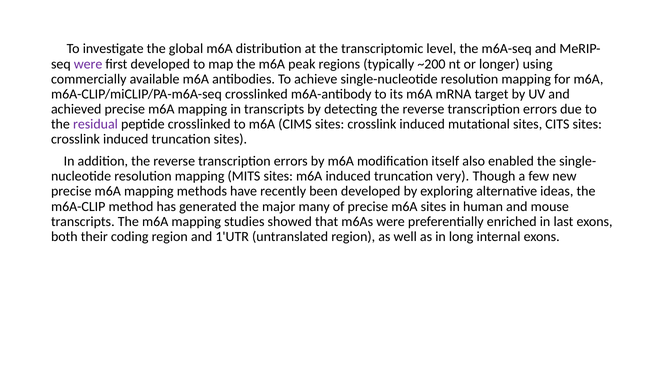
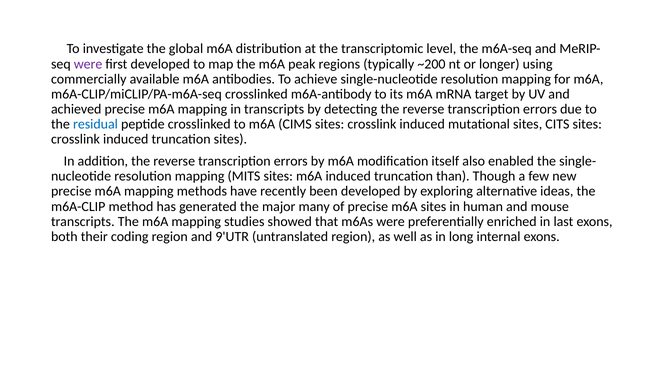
residual colour: purple -> blue (95, 124)
very: very -> than (453, 176)
1'UTR: 1'UTR -> 9'UTR (232, 237)
